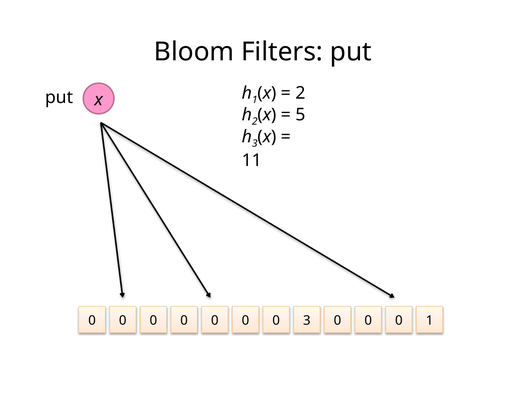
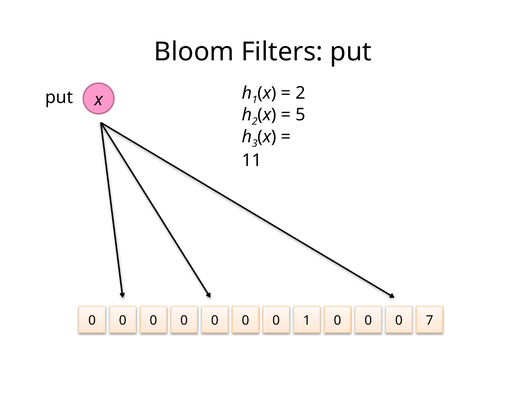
0 3: 3 -> 1 (307, 321)
0 1: 1 -> 7 (430, 321)
